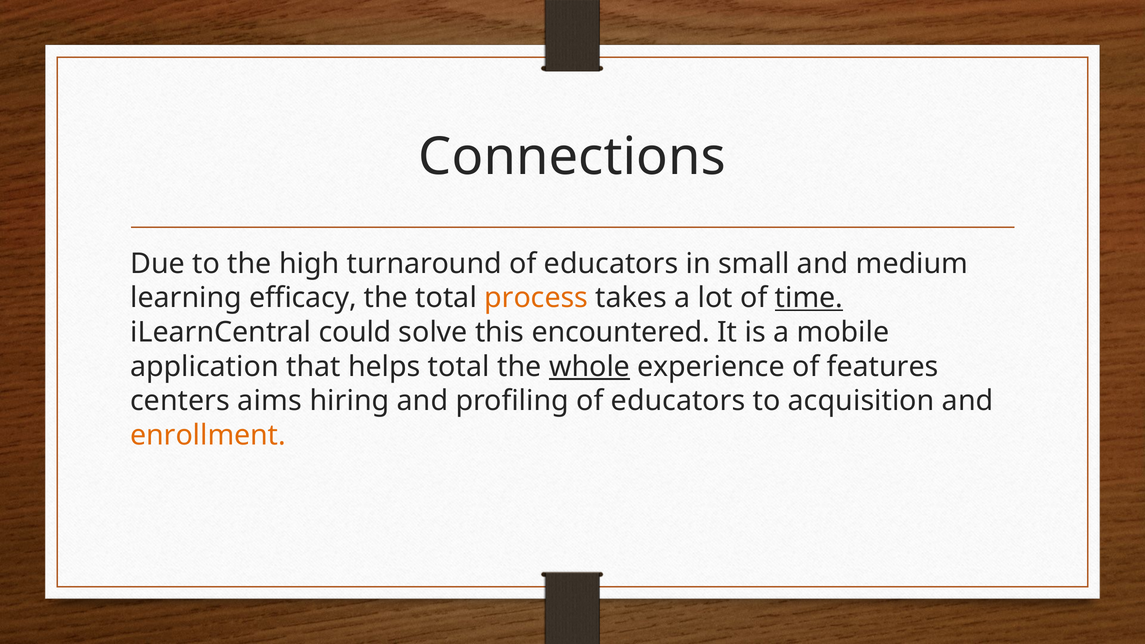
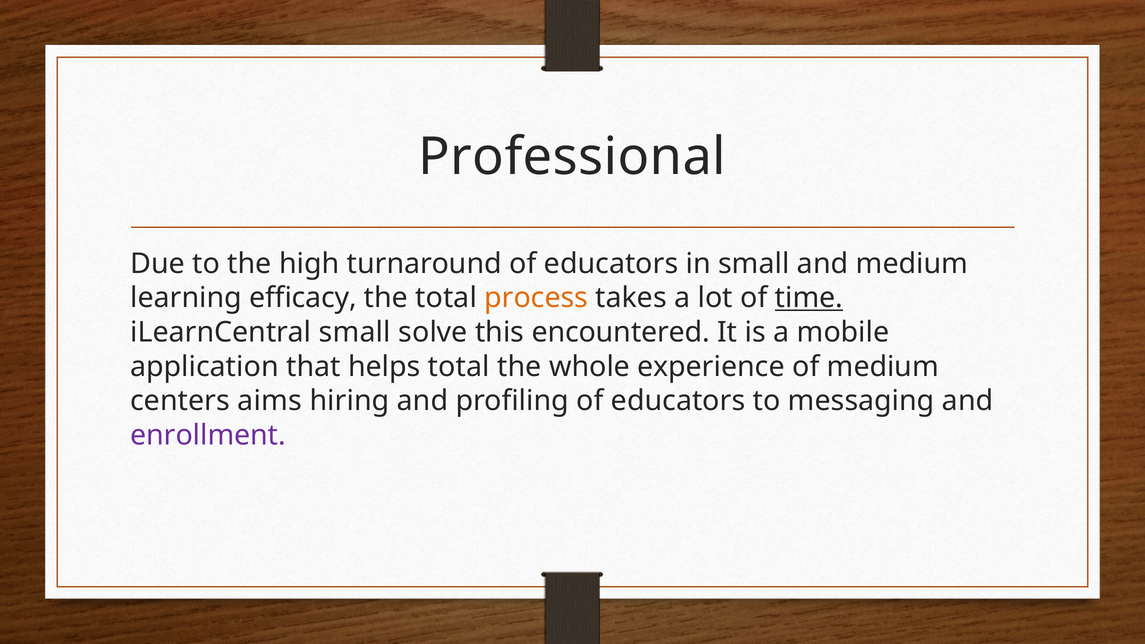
Connections: Connections -> Professional (572, 157)
iLearnCentral could: could -> small (355, 332)
whole underline: present -> none (590, 367)
of features: features -> medium (883, 367)
acquisition: acquisition -> messaging (861, 401)
enrollment colour: orange -> purple (208, 435)
